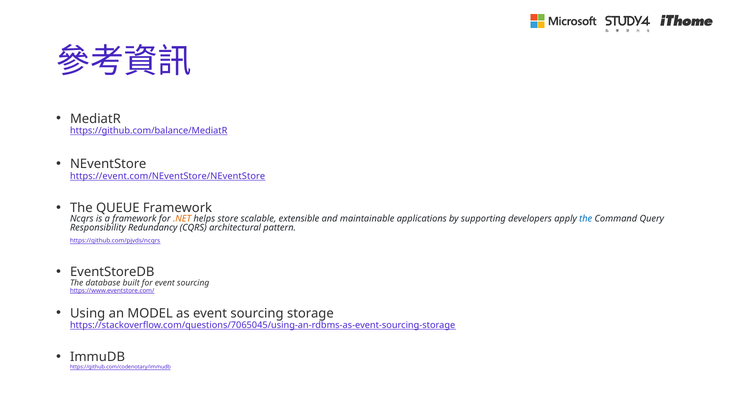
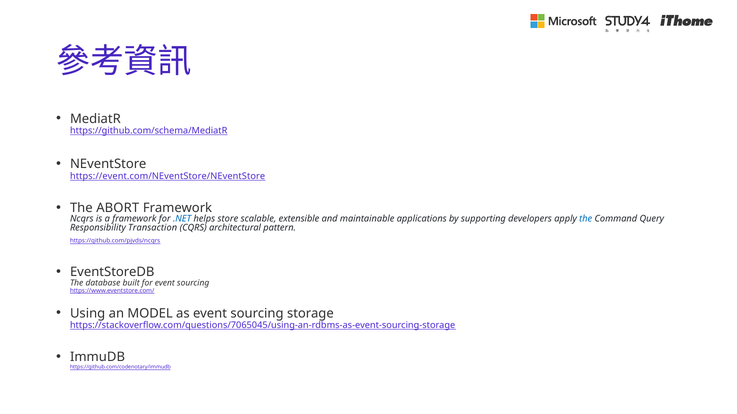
https://github.com/balance/MediatR: https://github.com/balance/MediatR -> https://github.com/schema/MediatR (149, 131)
QUEUE: QUEUE -> ABORT (118, 208)
.NET colour: orange -> blue (182, 219)
Redundancy: Redundancy -> Transaction (153, 228)
